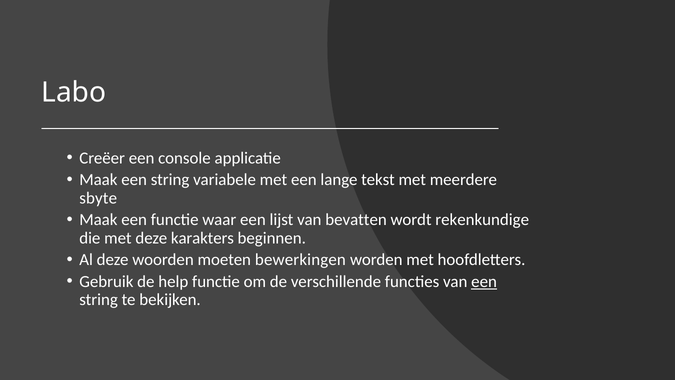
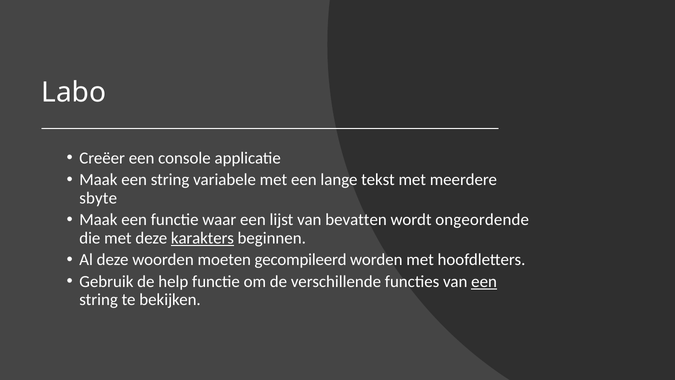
rekenkundige: rekenkundige -> ongeordende (482, 220)
karakters underline: none -> present (202, 238)
bewerkingen: bewerkingen -> gecompileerd (301, 260)
